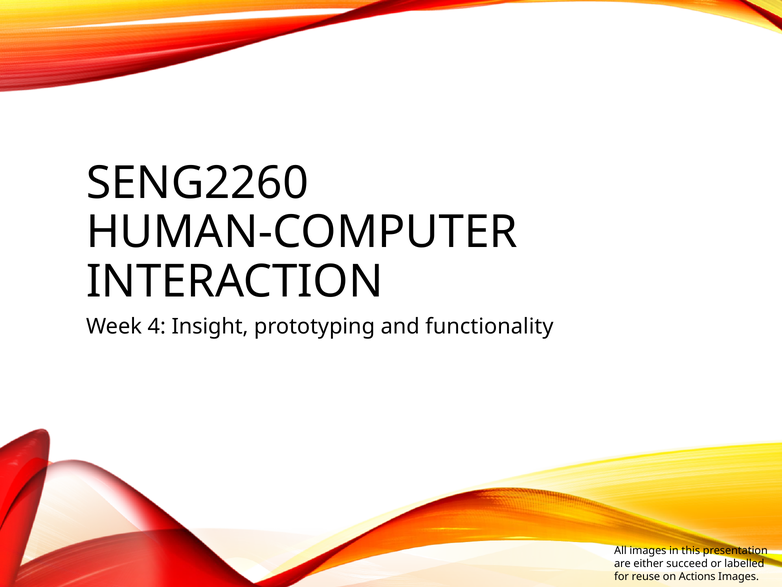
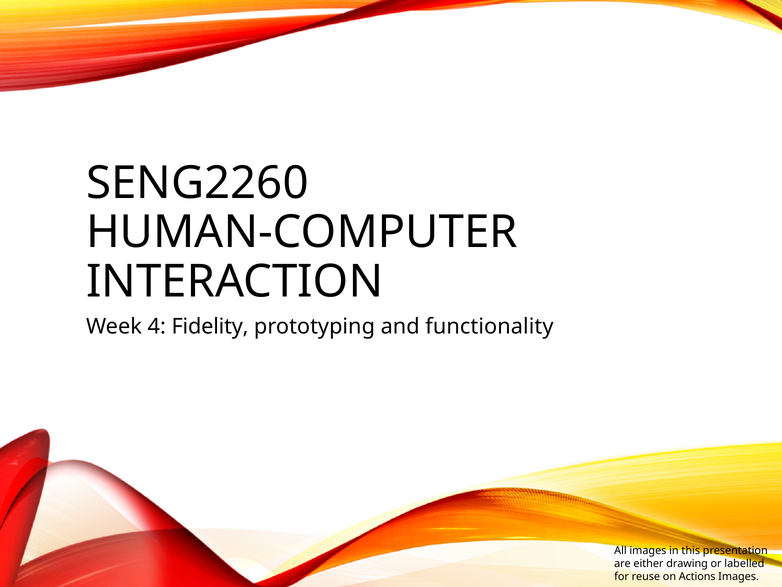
Insight: Insight -> Fidelity (210, 326)
succeed: succeed -> drawing (687, 563)
